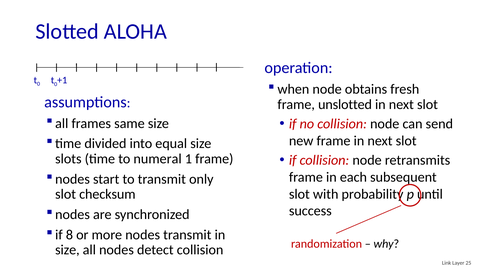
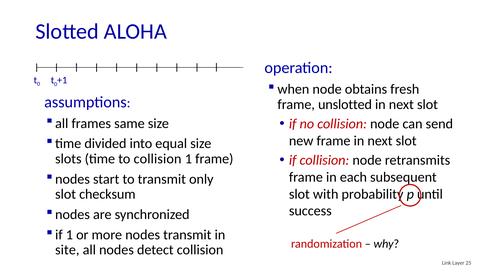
to numeral: numeral -> collision (158, 159)
if 8: 8 -> 1 (69, 235)
size: size -> site (67, 250)
